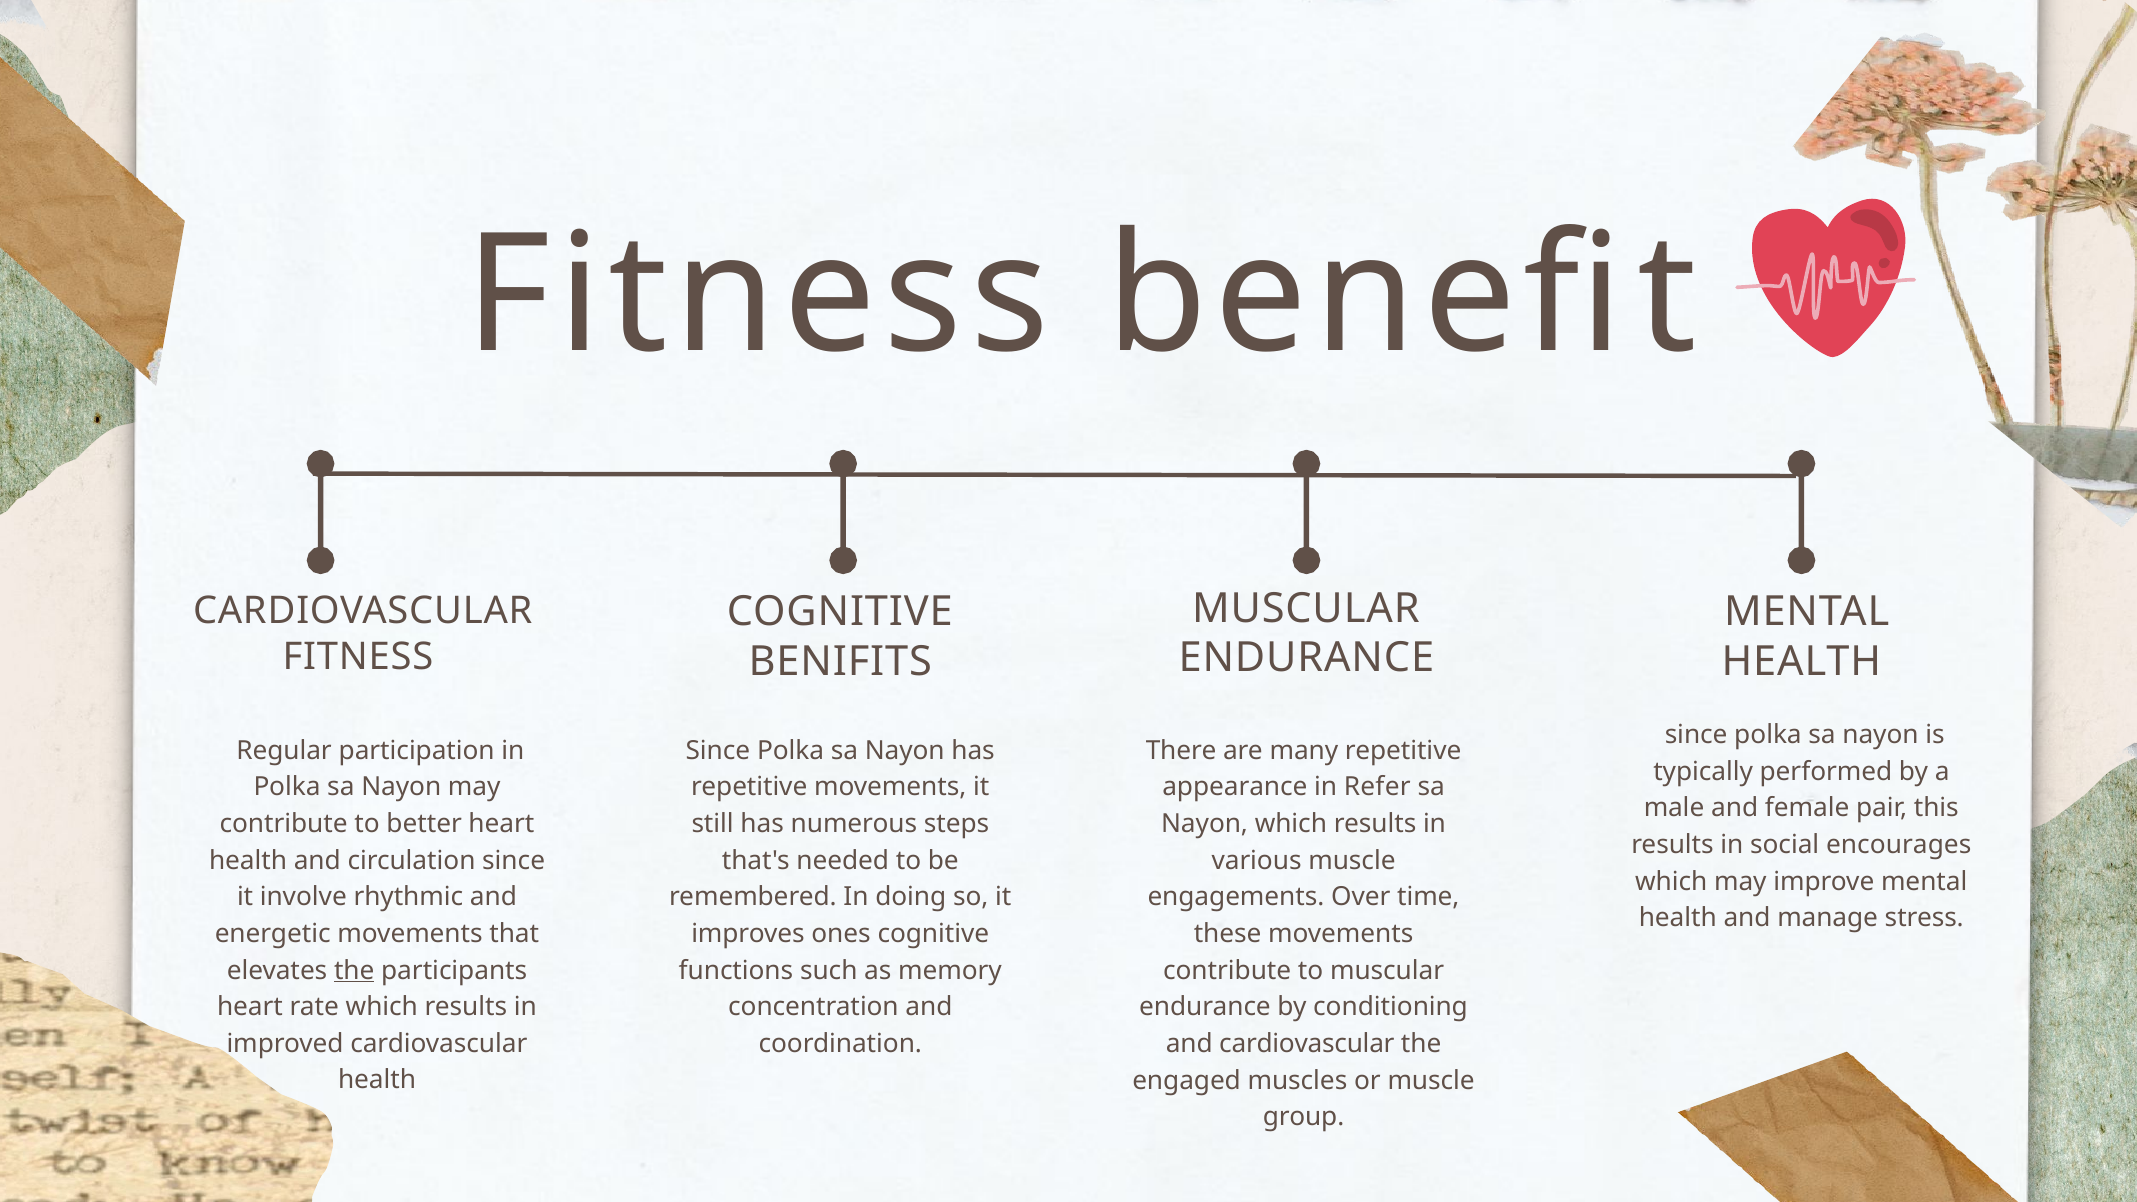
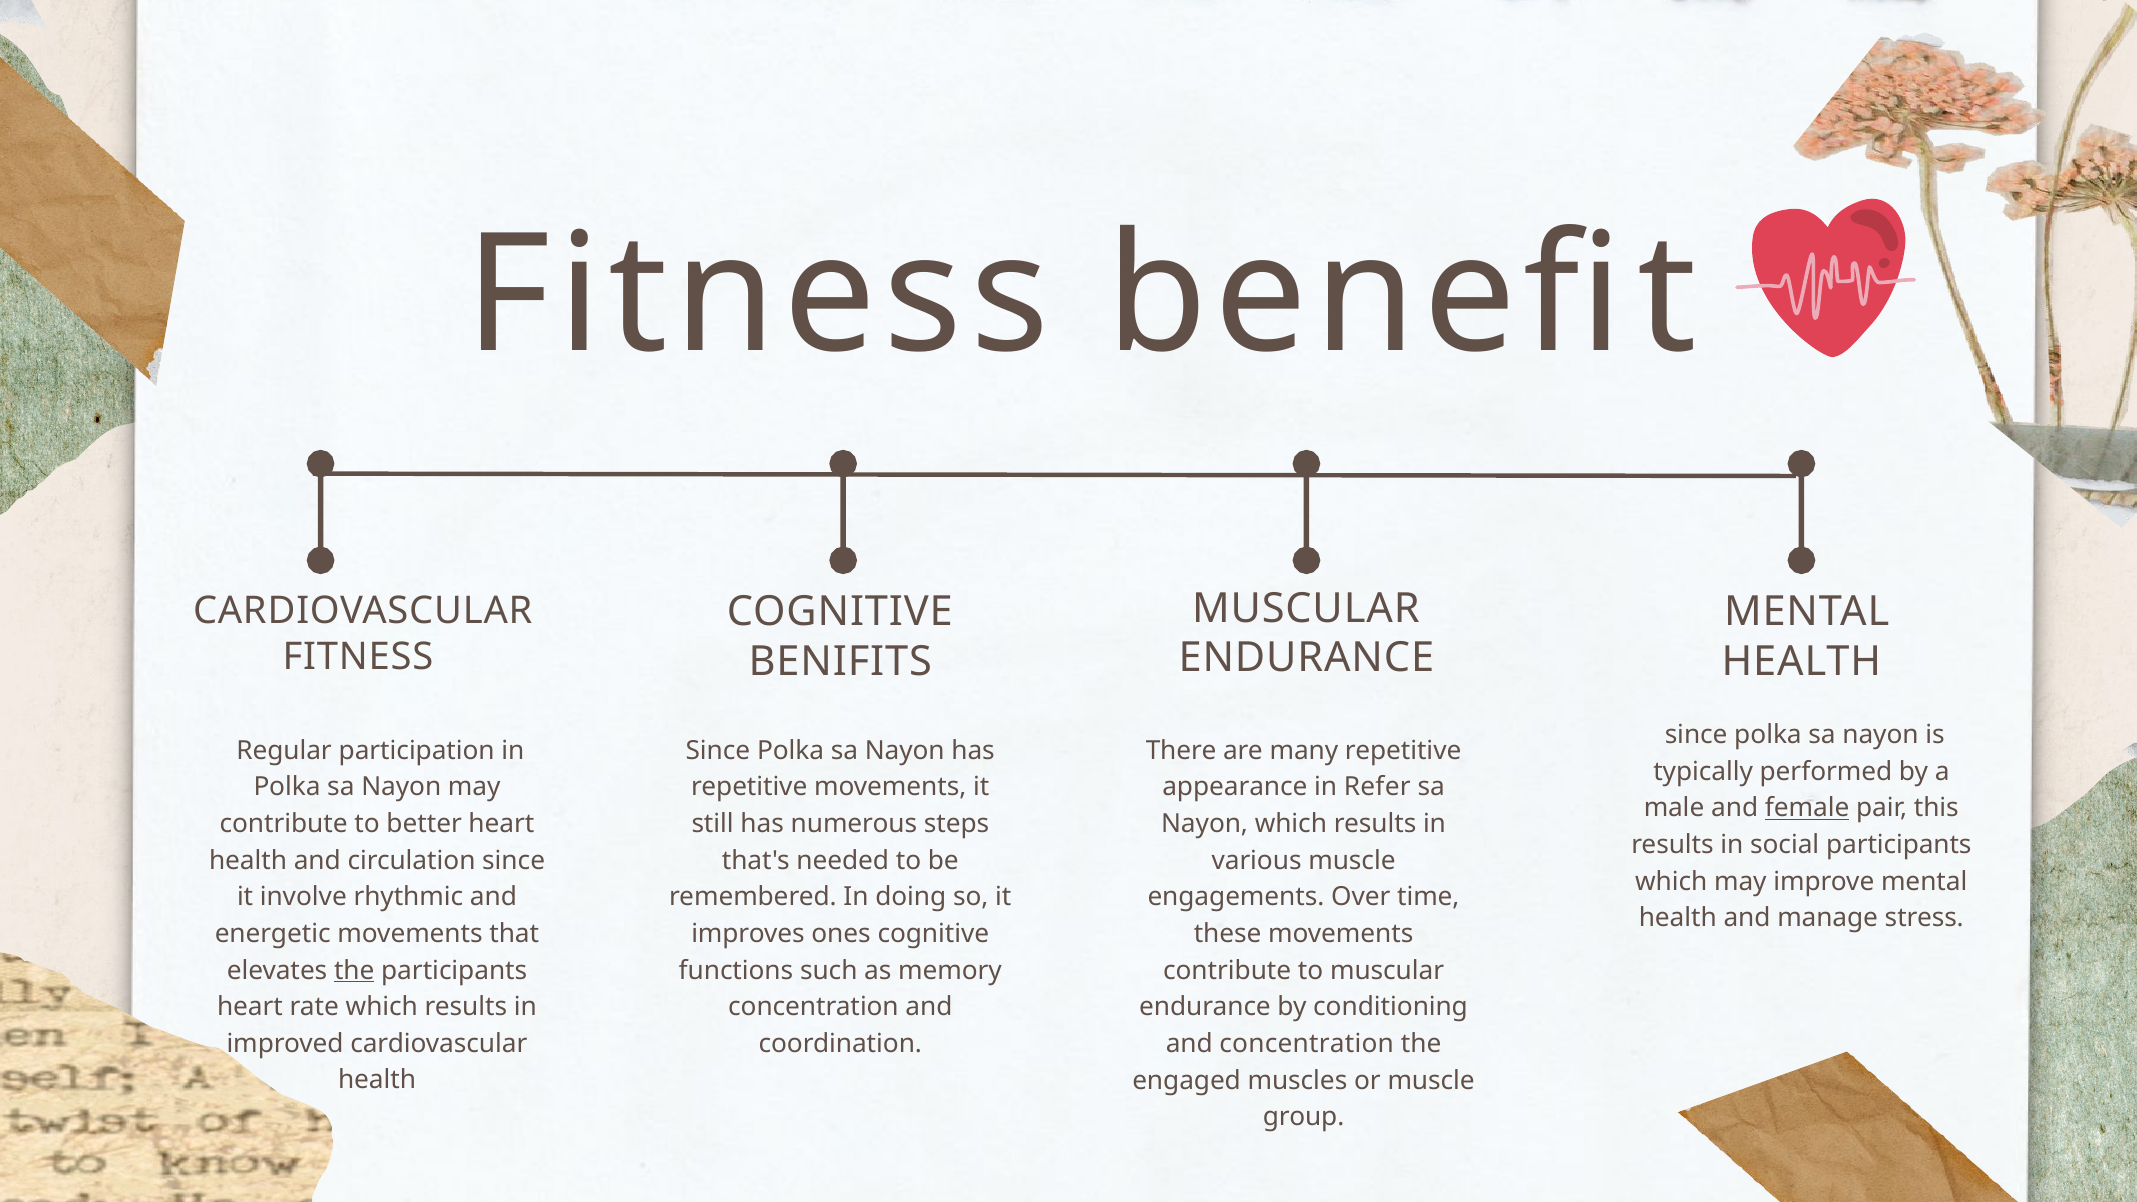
female underline: none -> present (1807, 808)
social encourages: encourages -> participants (1899, 845)
and cardiovascular: cardiovascular -> concentration (1307, 1044)
